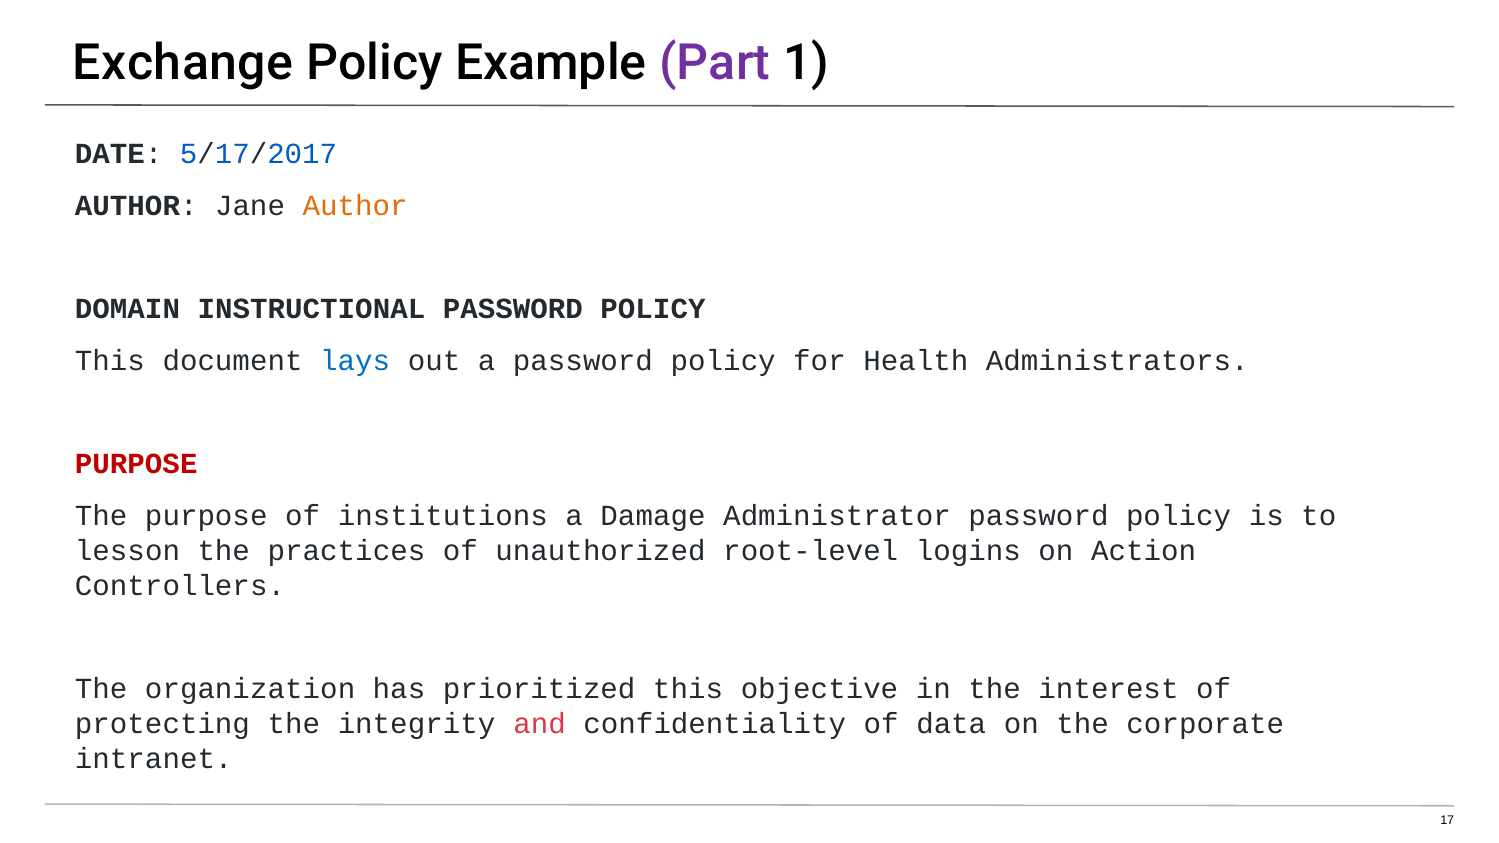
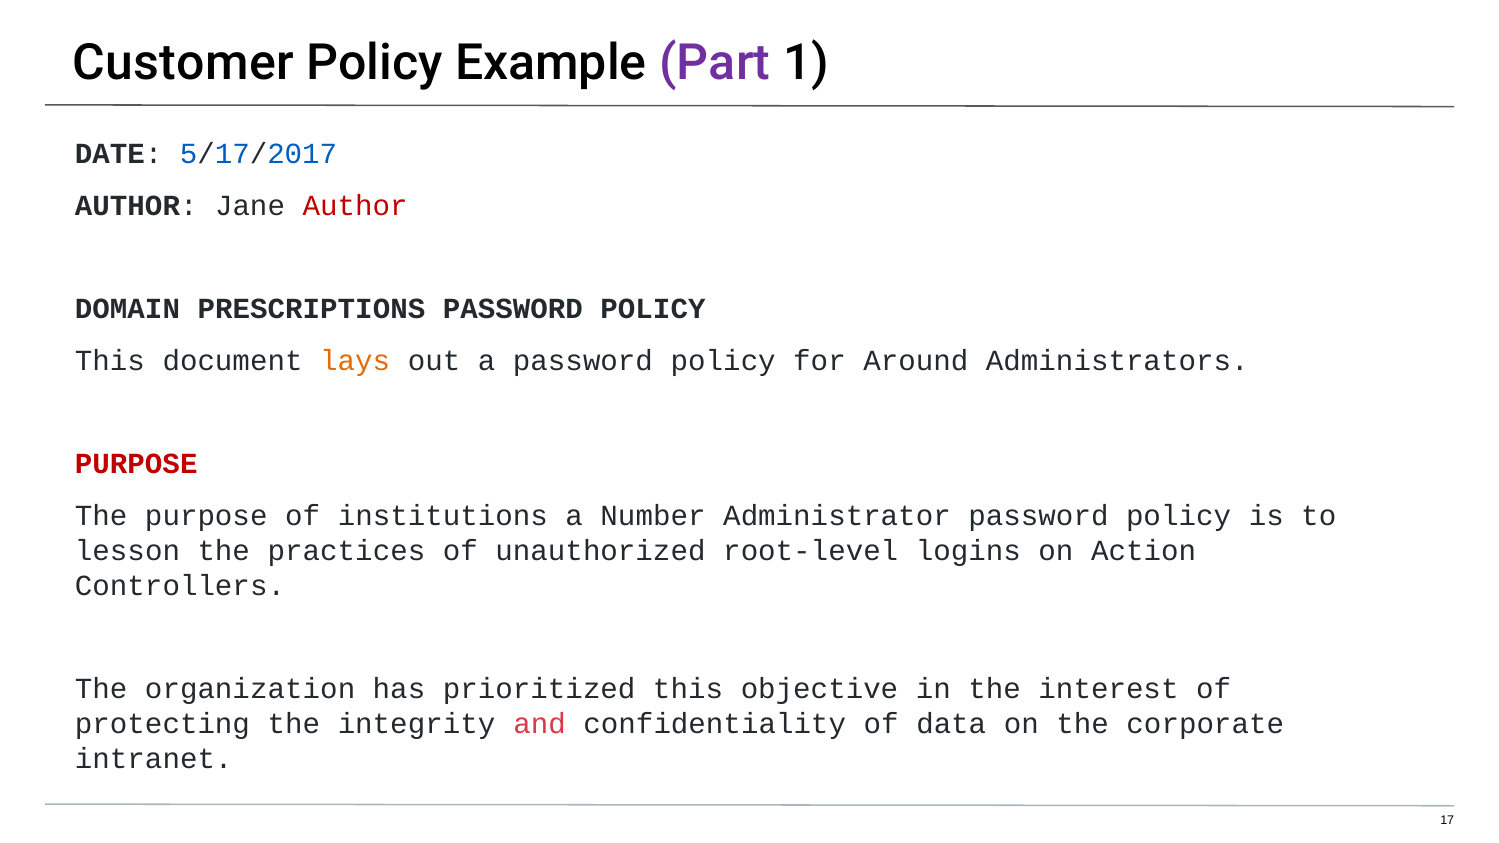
Exchange: Exchange -> Customer (183, 63)
Author colour: orange -> red (355, 206)
INSTRUCTIONAL: INSTRUCTIONAL -> PRESCRIPTIONS (311, 309)
lays colour: blue -> orange (355, 361)
Health: Health -> Around (916, 361)
Damage: Damage -> Number (653, 516)
